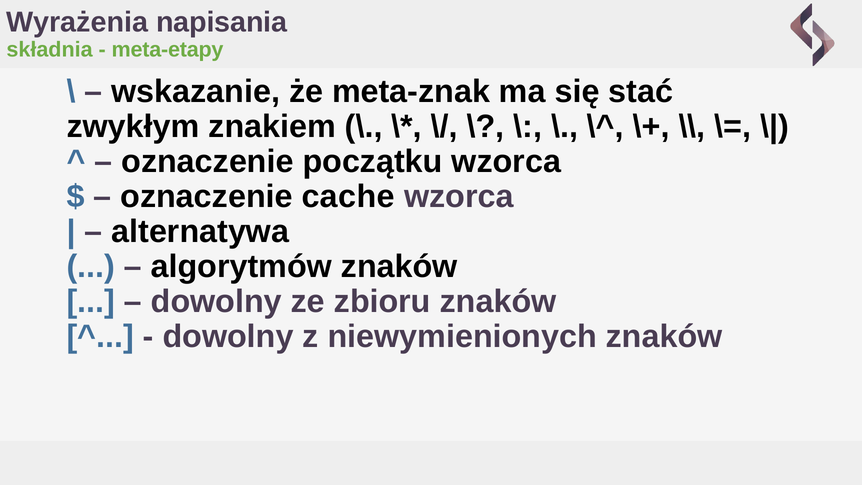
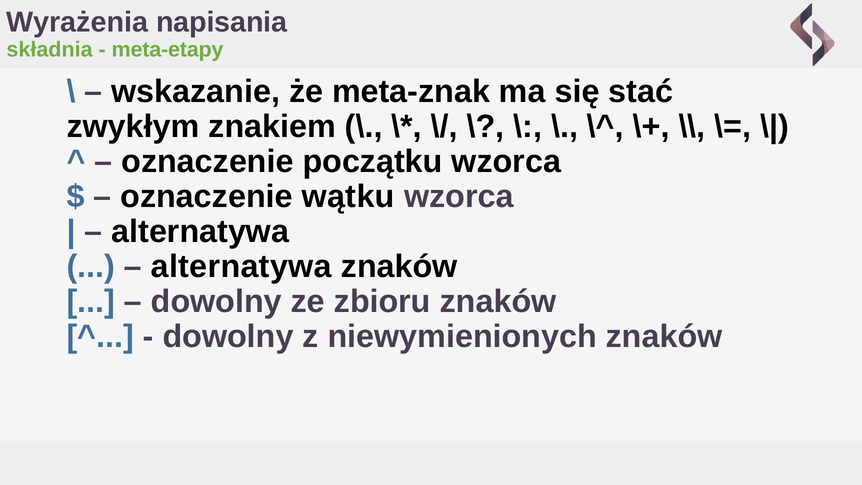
cache: cache -> wątku (348, 197)
algorytmów: algorytmów -> alternatywa (241, 266)
